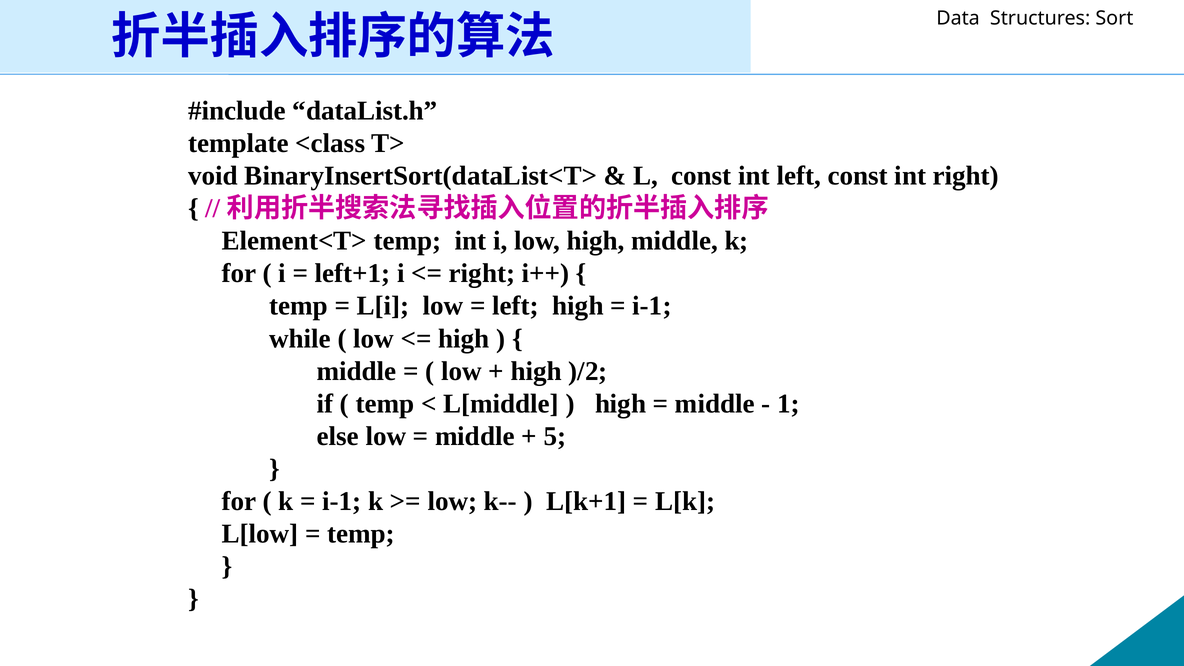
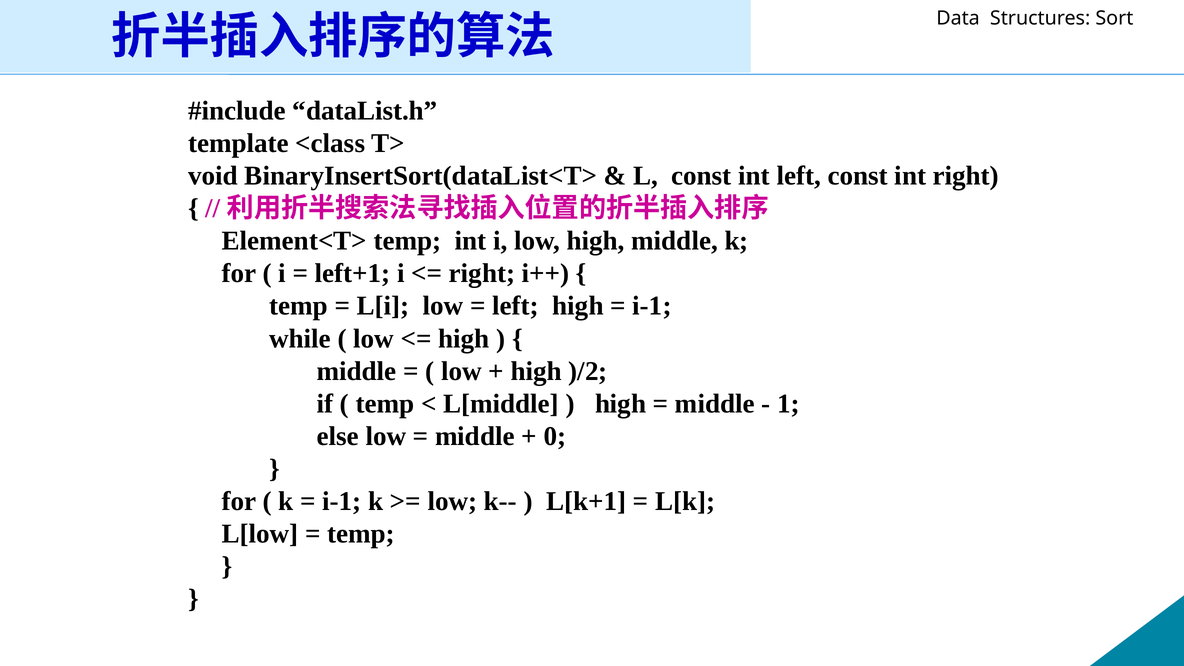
5: 5 -> 0 (555, 436)
